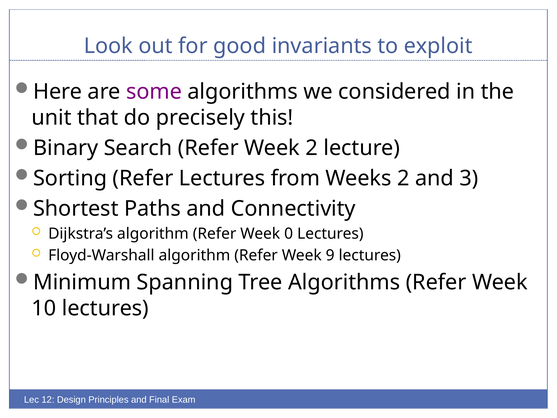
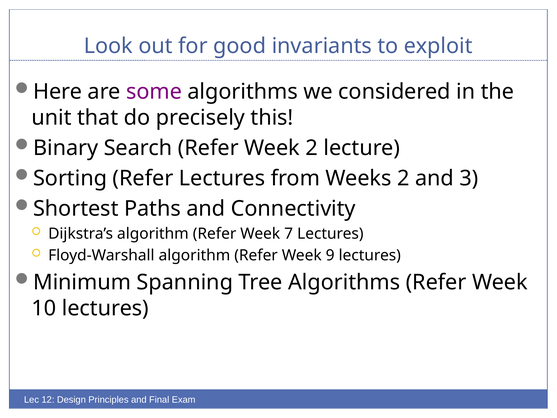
0: 0 -> 7 (289, 234)
